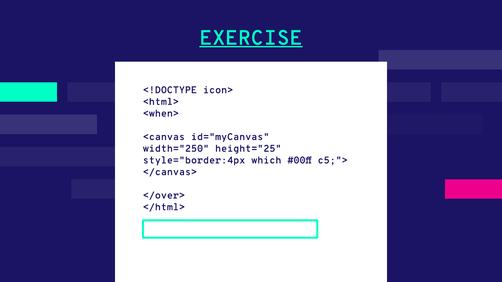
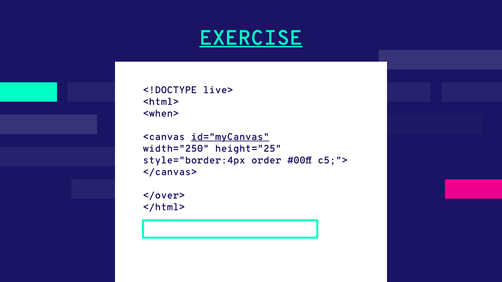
icon>: icon> -> live> (218, 90)
id="myCanvas underline: none -> present (230, 137)
which: which -> order (266, 160)
